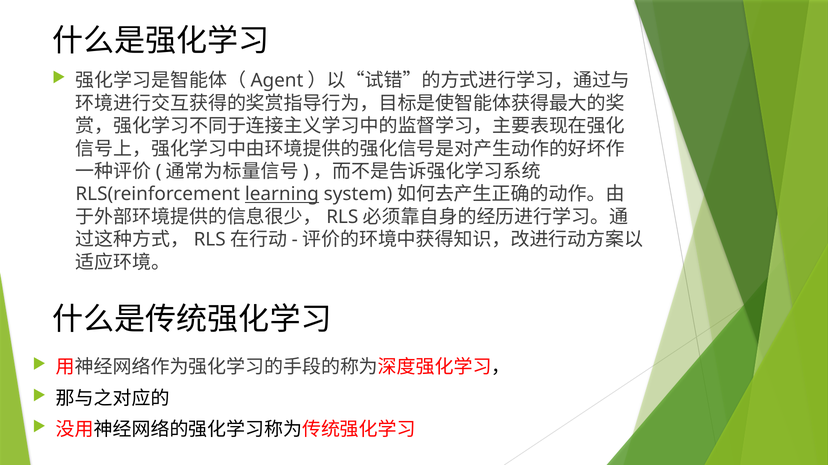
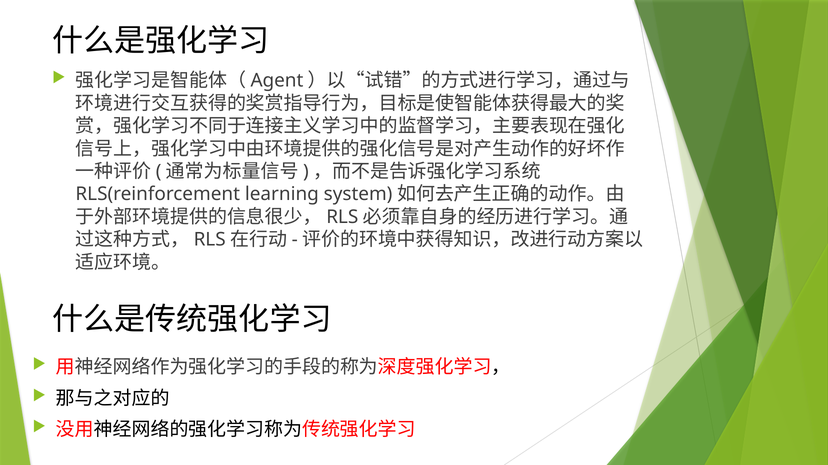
learning underline: present -> none (282, 195)
